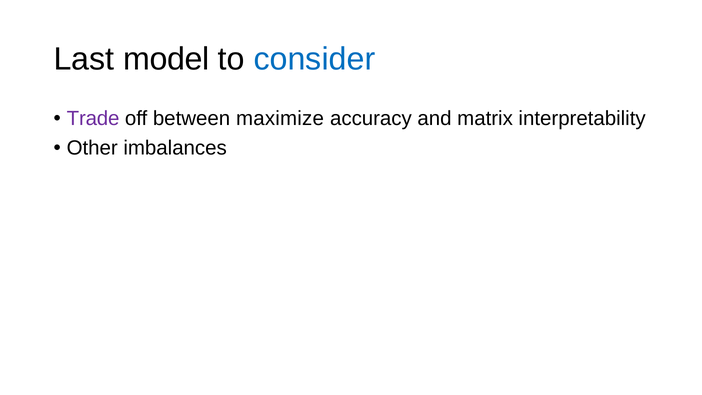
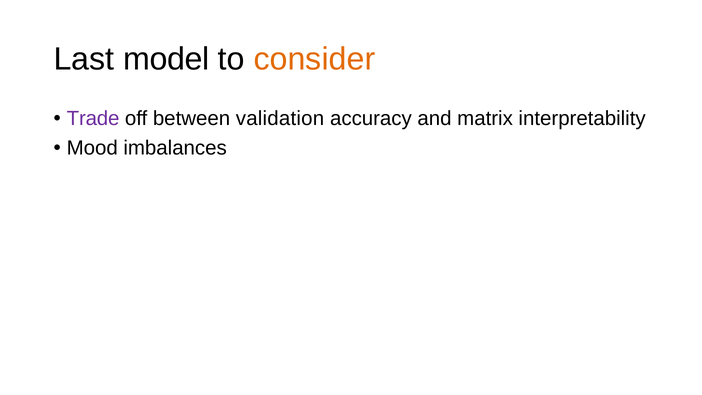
consider colour: blue -> orange (314, 59)
maximize: maximize -> validation (280, 119)
Other: Other -> Mood (92, 148)
